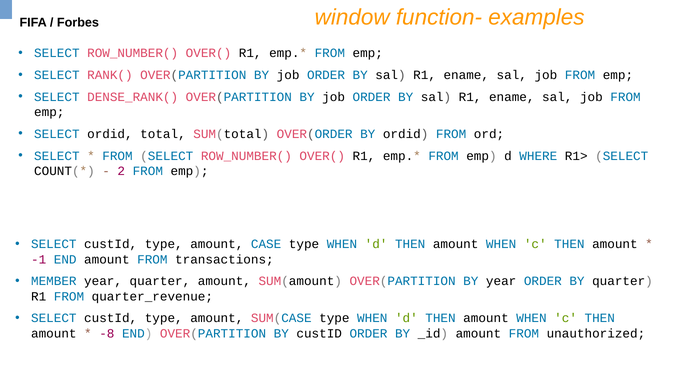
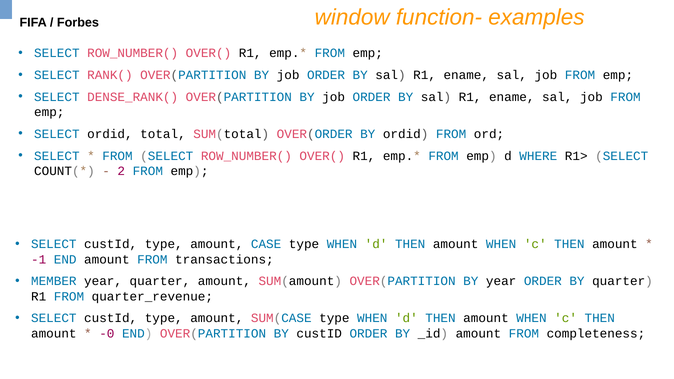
-8: -8 -> -0 (107, 334)
unauthorized: unauthorized -> completeness (596, 334)
